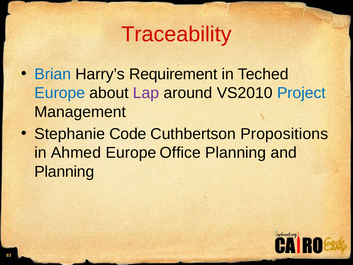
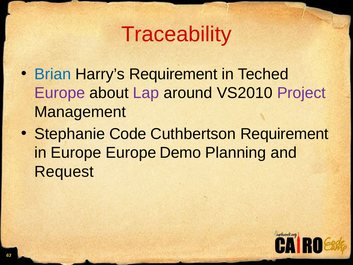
Europe colour: blue -> purple (60, 93)
Project colour: blue -> purple (301, 93)
Cuthbertson Propositions: Propositions -> Requirement (284, 134)
in Ahmed: Ahmed -> Europe (76, 153)
Office: Office -> Demo (180, 153)
Planning: Planning -> Request (64, 171)
